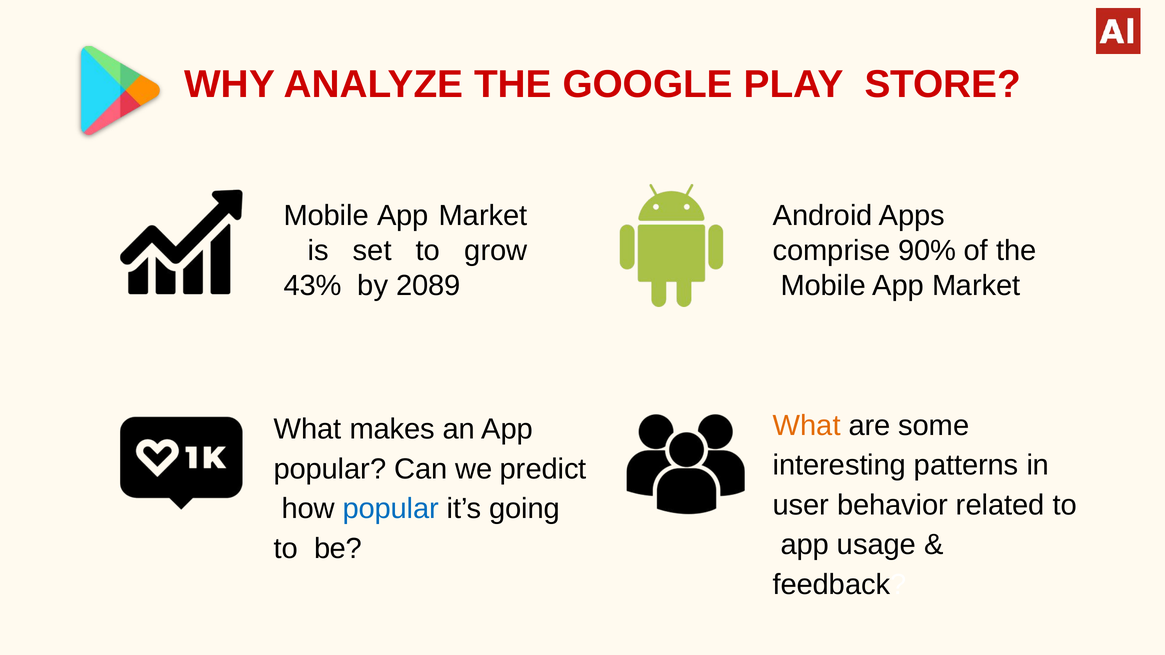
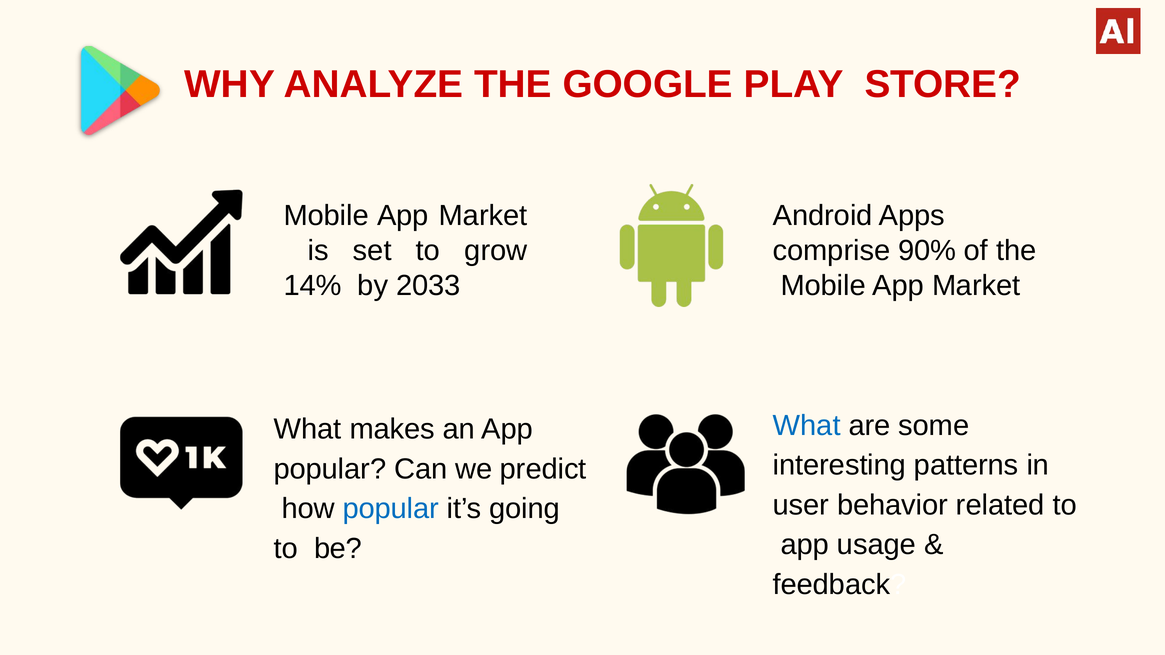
43%: 43% -> 14% (313, 286)
2089: 2089 -> 2033 (428, 286)
What colour: orange -> blue (807, 426)
